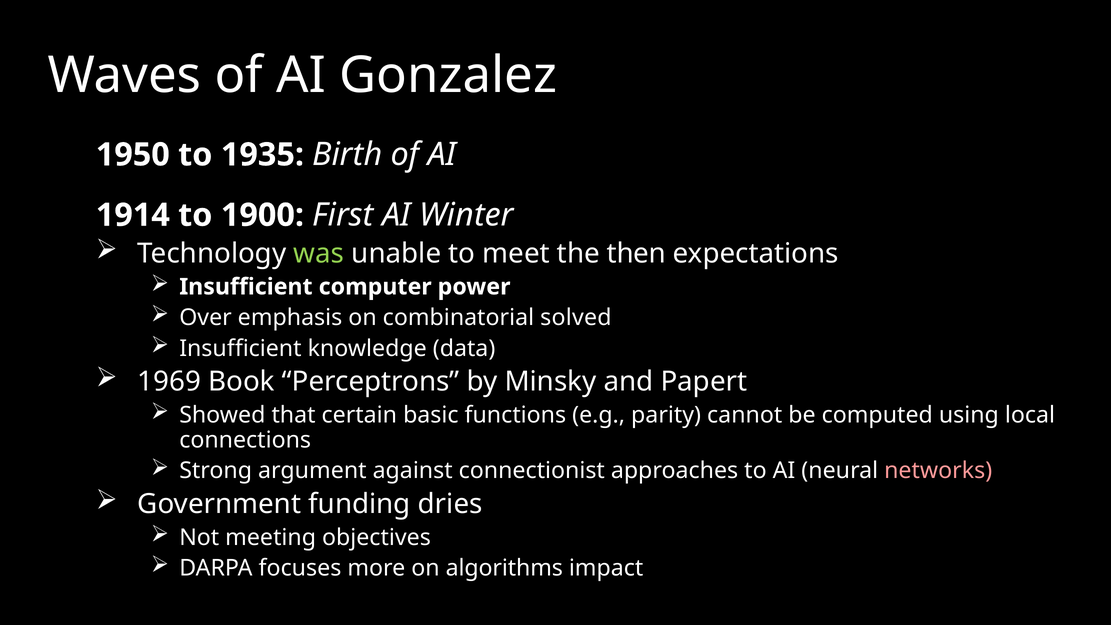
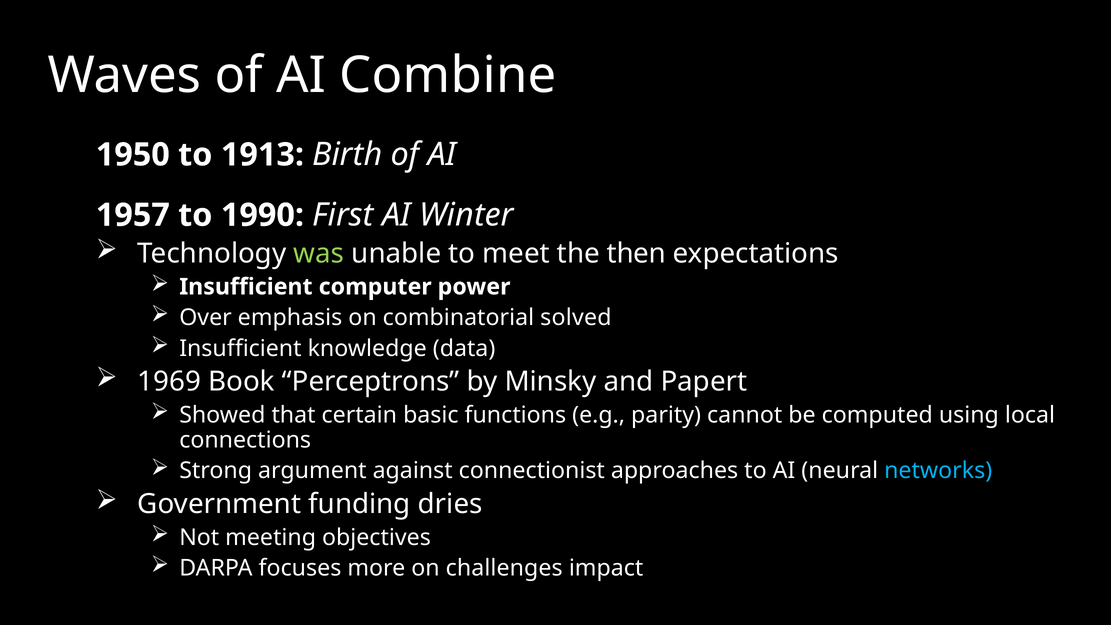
Gonzalez: Gonzalez -> Combine (448, 75)
1935: 1935 -> 1913 (262, 155)
1914: 1914 -> 1957 (133, 215)
1900: 1900 -> 1990 (262, 215)
networks colour: pink -> light blue (938, 471)
algorithms: algorithms -> challenges (504, 568)
